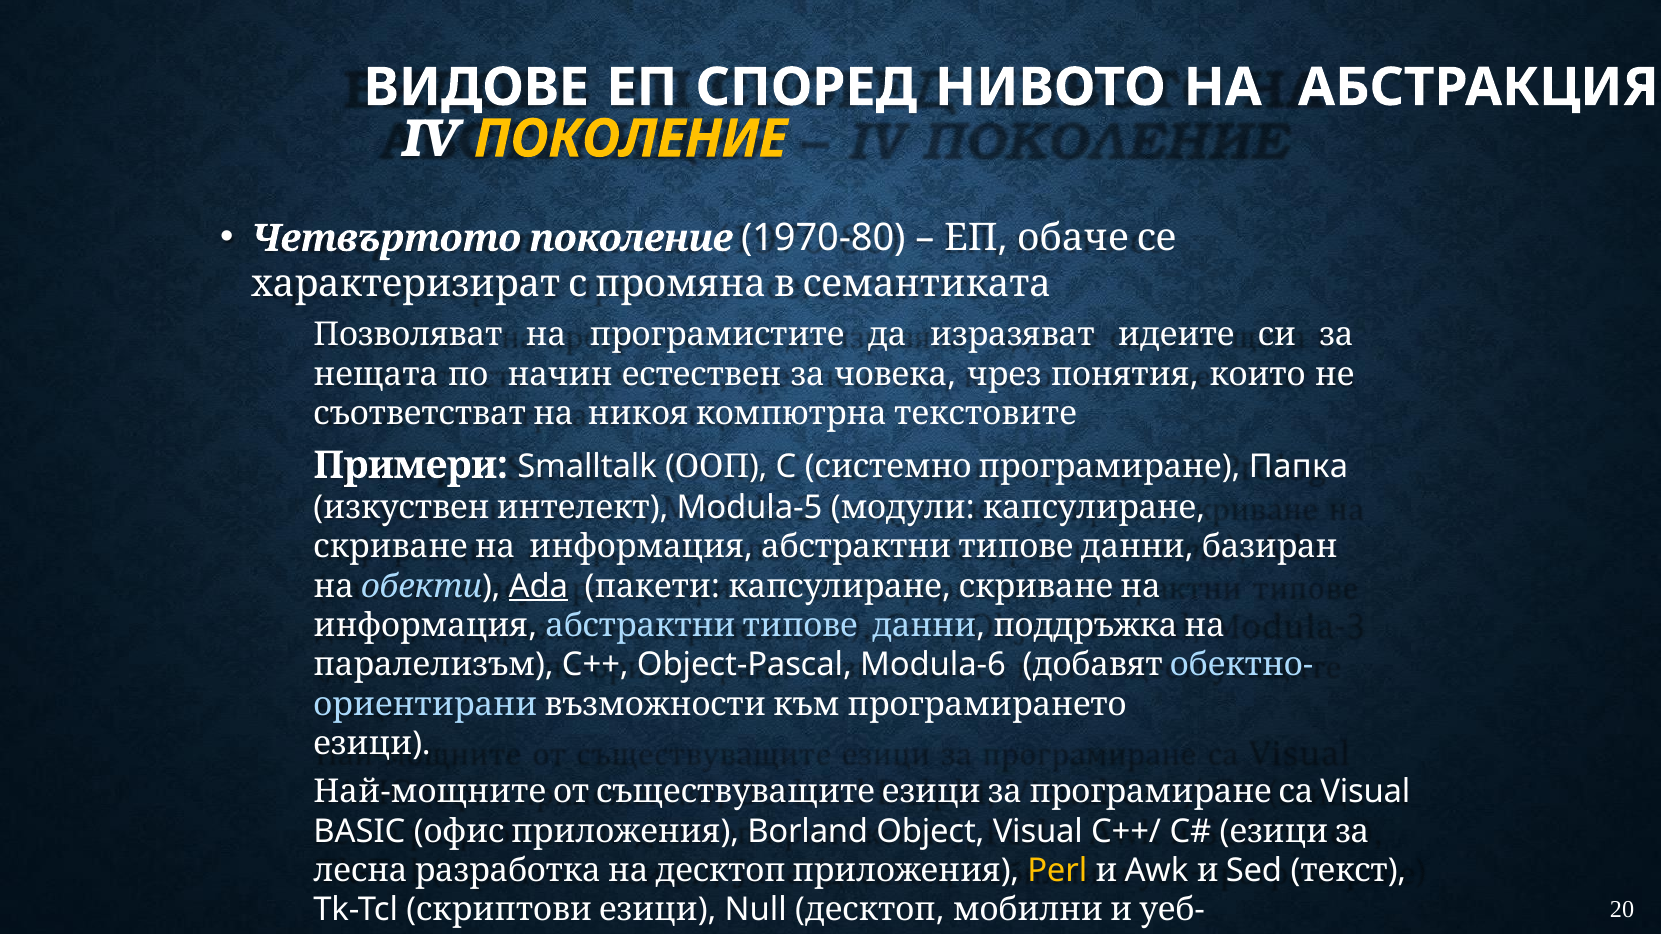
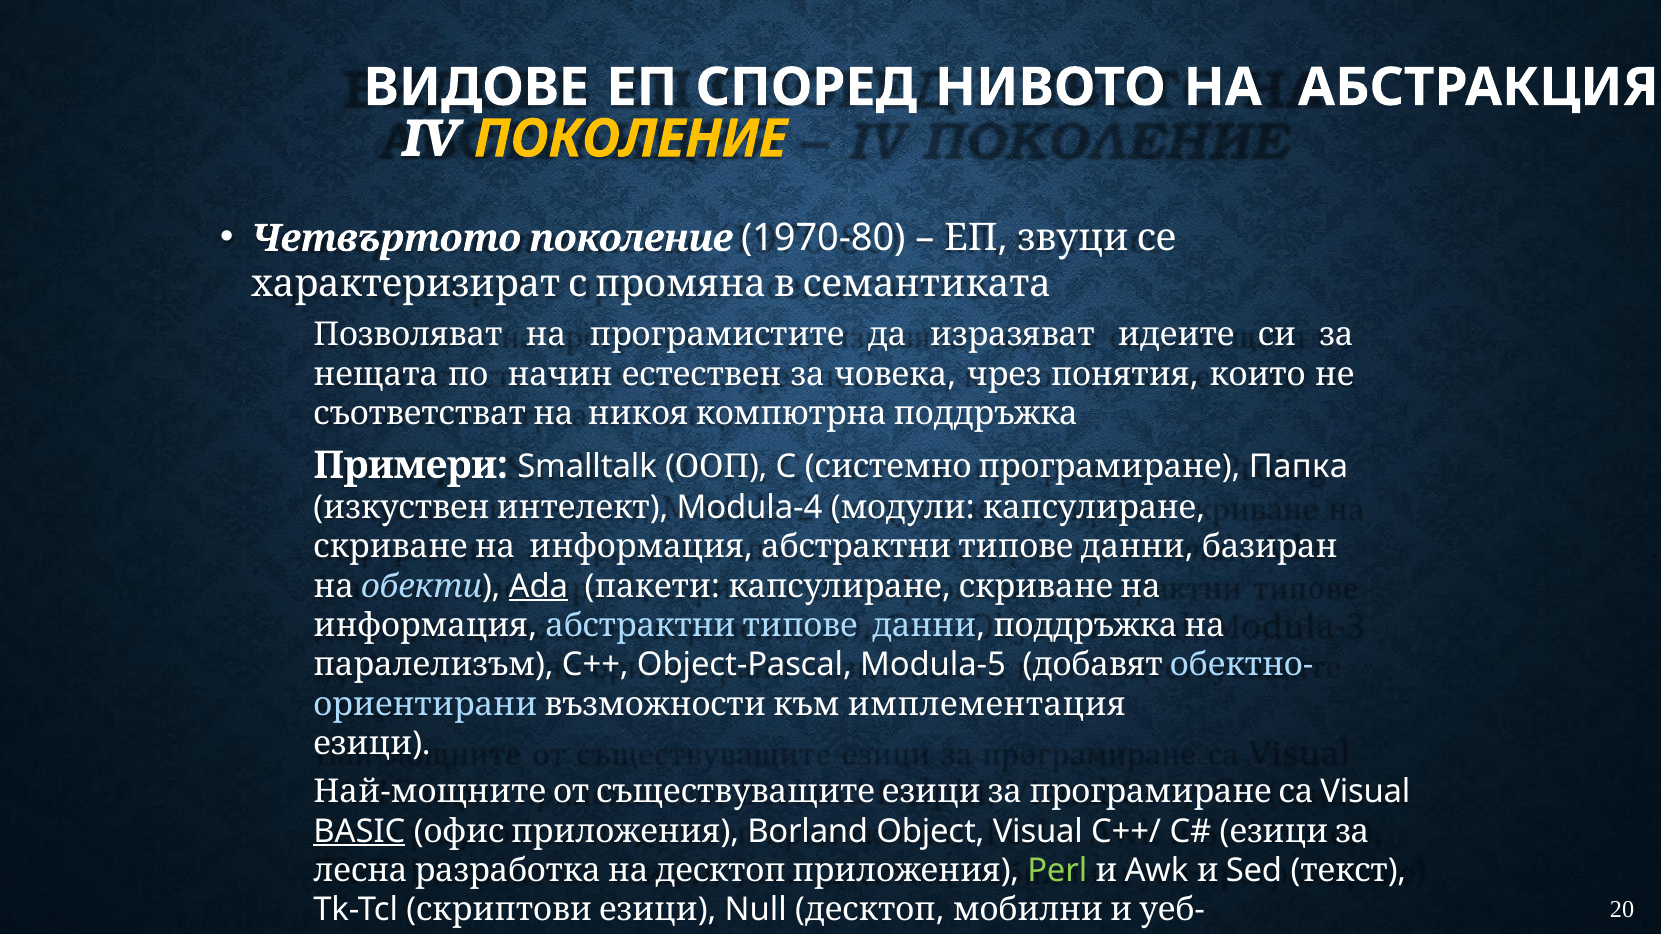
обаче: обаче -> звуци (1073, 238)
текстовите: текстовите -> поддръжка (986, 414)
Modula-5: Modula-5 -> Modula-4 (750, 508)
Modula-6: Modula-6 -> Modula-5 (933, 665)
програмирането: програмирането -> имплементация (987, 705)
BASIC underline: none -> present (359, 831)
Perl colour: yellow -> light green (1057, 871)
